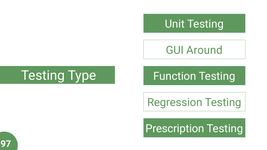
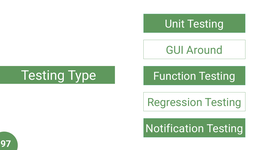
Prescription: Prescription -> Notification (175, 129)
